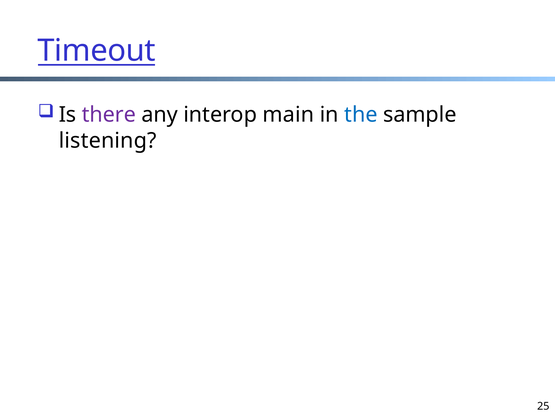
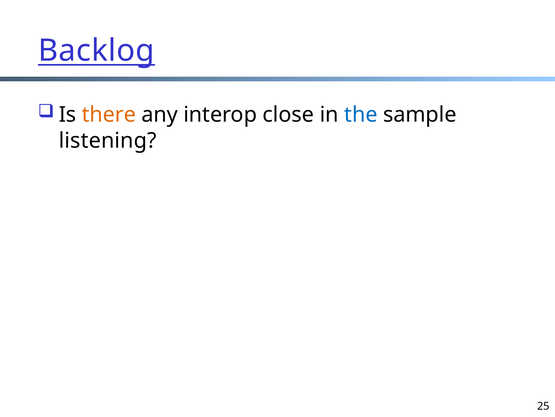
Timeout: Timeout -> Backlog (96, 51)
there colour: purple -> orange (109, 114)
main: main -> close (288, 114)
